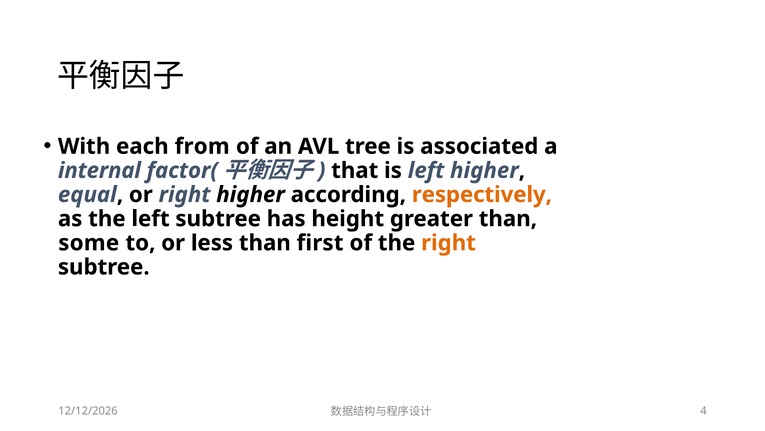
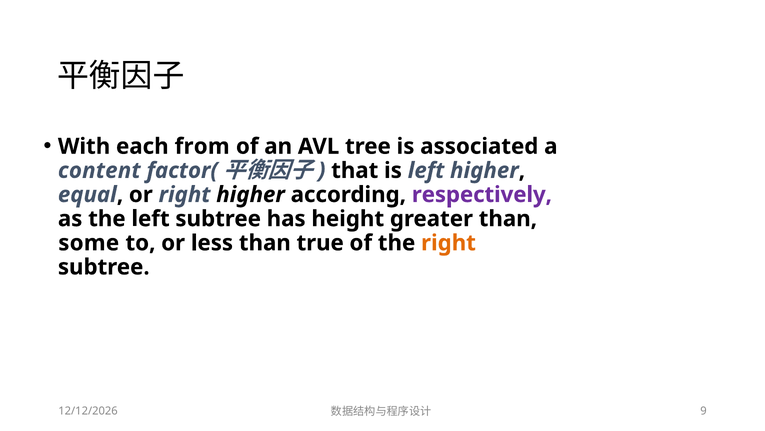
internal: internal -> content (99, 170)
respectively colour: orange -> purple (482, 194)
first: first -> true (320, 243)
4: 4 -> 9 (704, 410)
